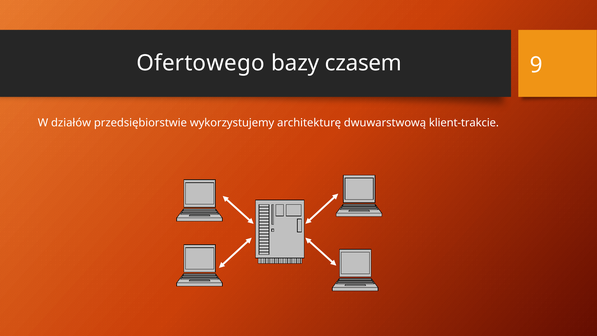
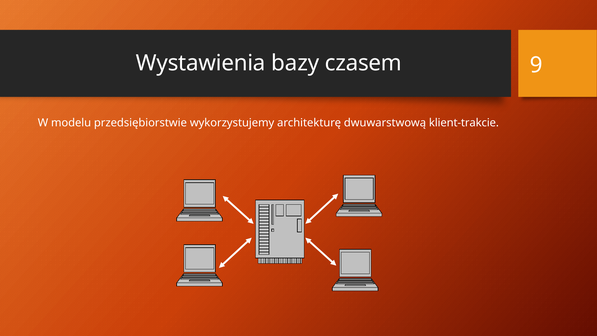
Ofertowego: Ofertowego -> Wystawienia (201, 63)
działów: działów -> modelu (71, 123)
